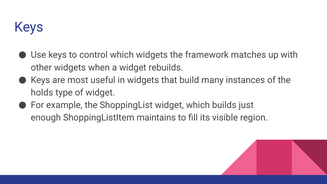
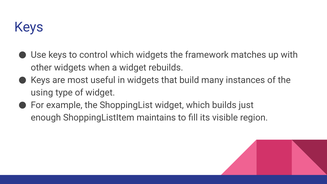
holds: holds -> using (42, 93)
